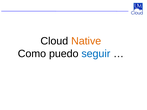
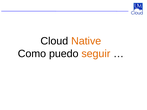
seguir colour: blue -> orange (96, 54)
